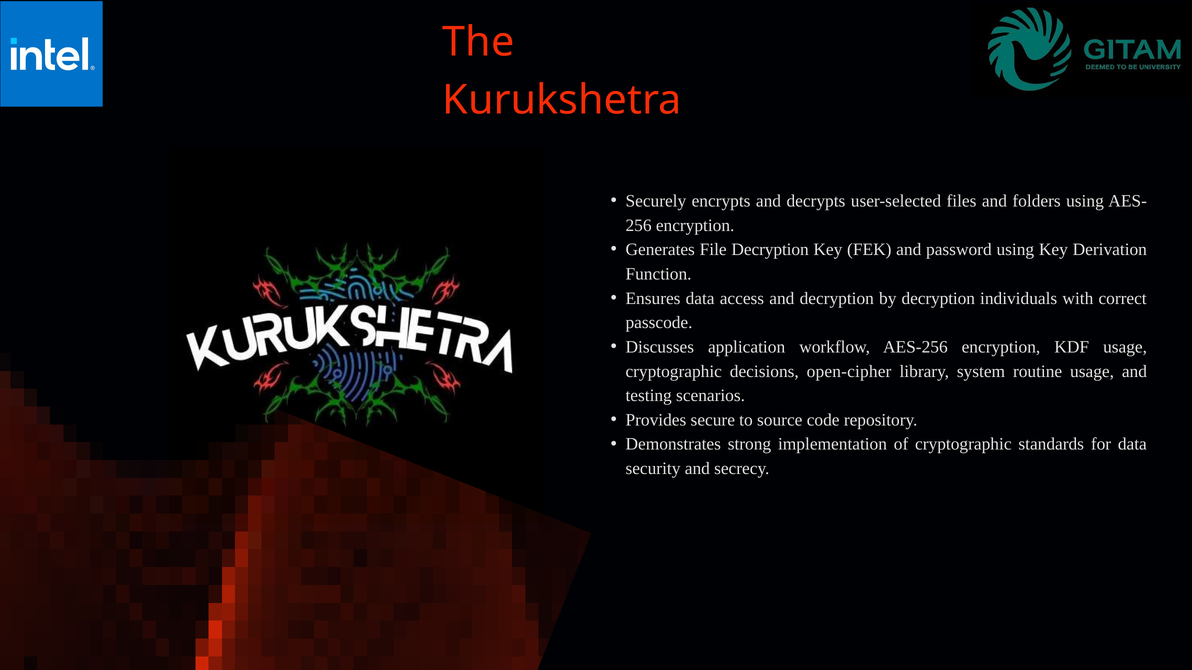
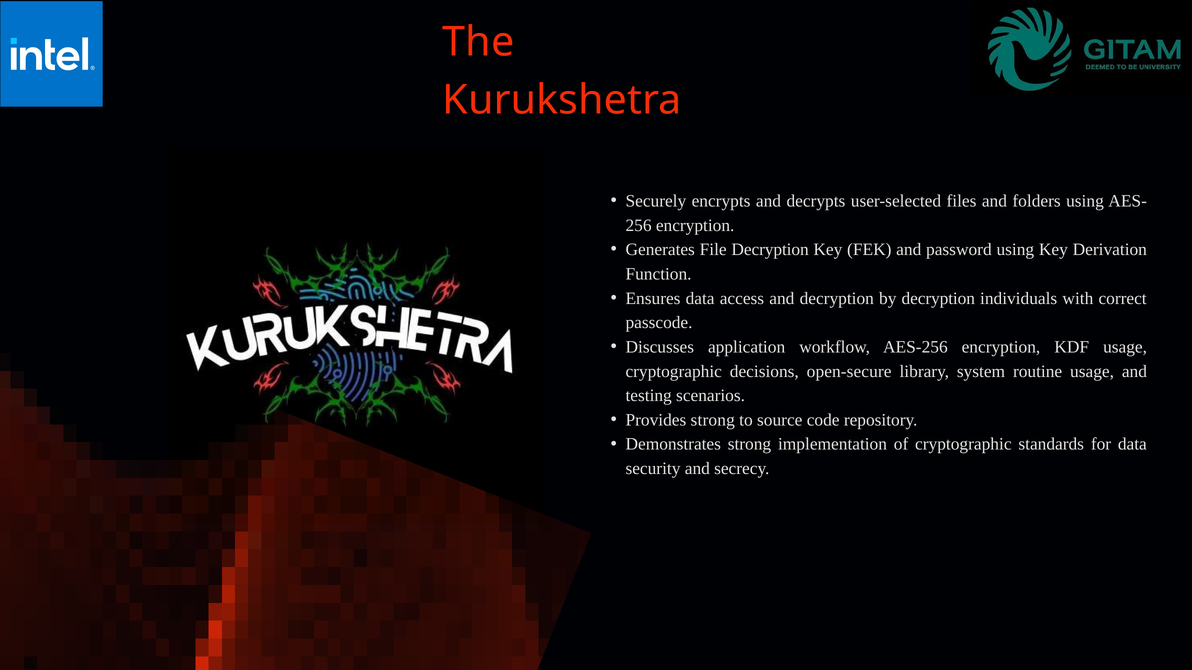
open-cipher: open-cipher -> open-secure (849, 372)
Provides secure: secure -> strong (713, 420)
